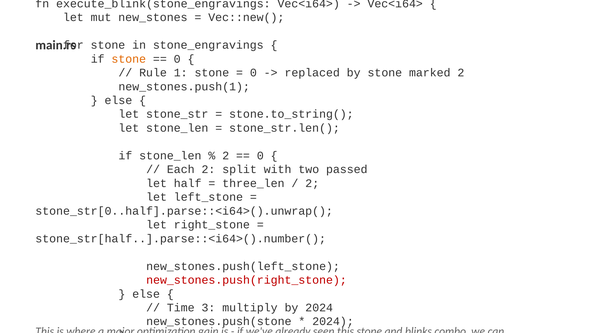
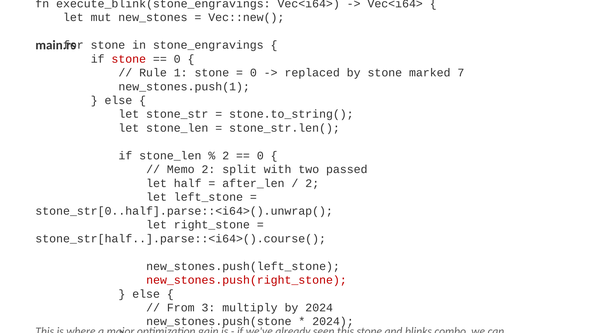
stone colour: orange -> red (129, 59)
marked 2: 2 -> 7 (461, 73)
Each: Each -> Memo (181, 169)
three_len: three_len -> after_len (253, 183)
stone_str[half..].parse::<i64>().number(: stone_str[half..].parse::<i64>().number( -> stone_str[half..].parse::<i64>().course( (181, 239)
Time: Time -> From (181, 308)
